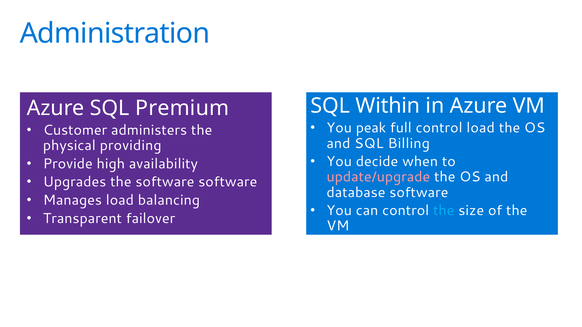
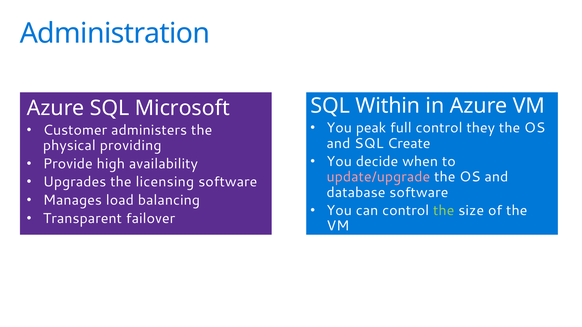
Premium: Premium -> Microsoft (182, 108)
control load: load -> they (481, 128)
Billing: Billing -> Create (409, 143)
the software: software -> licensing (165, 182)
the colour: light blue -> light green (444, 211)
